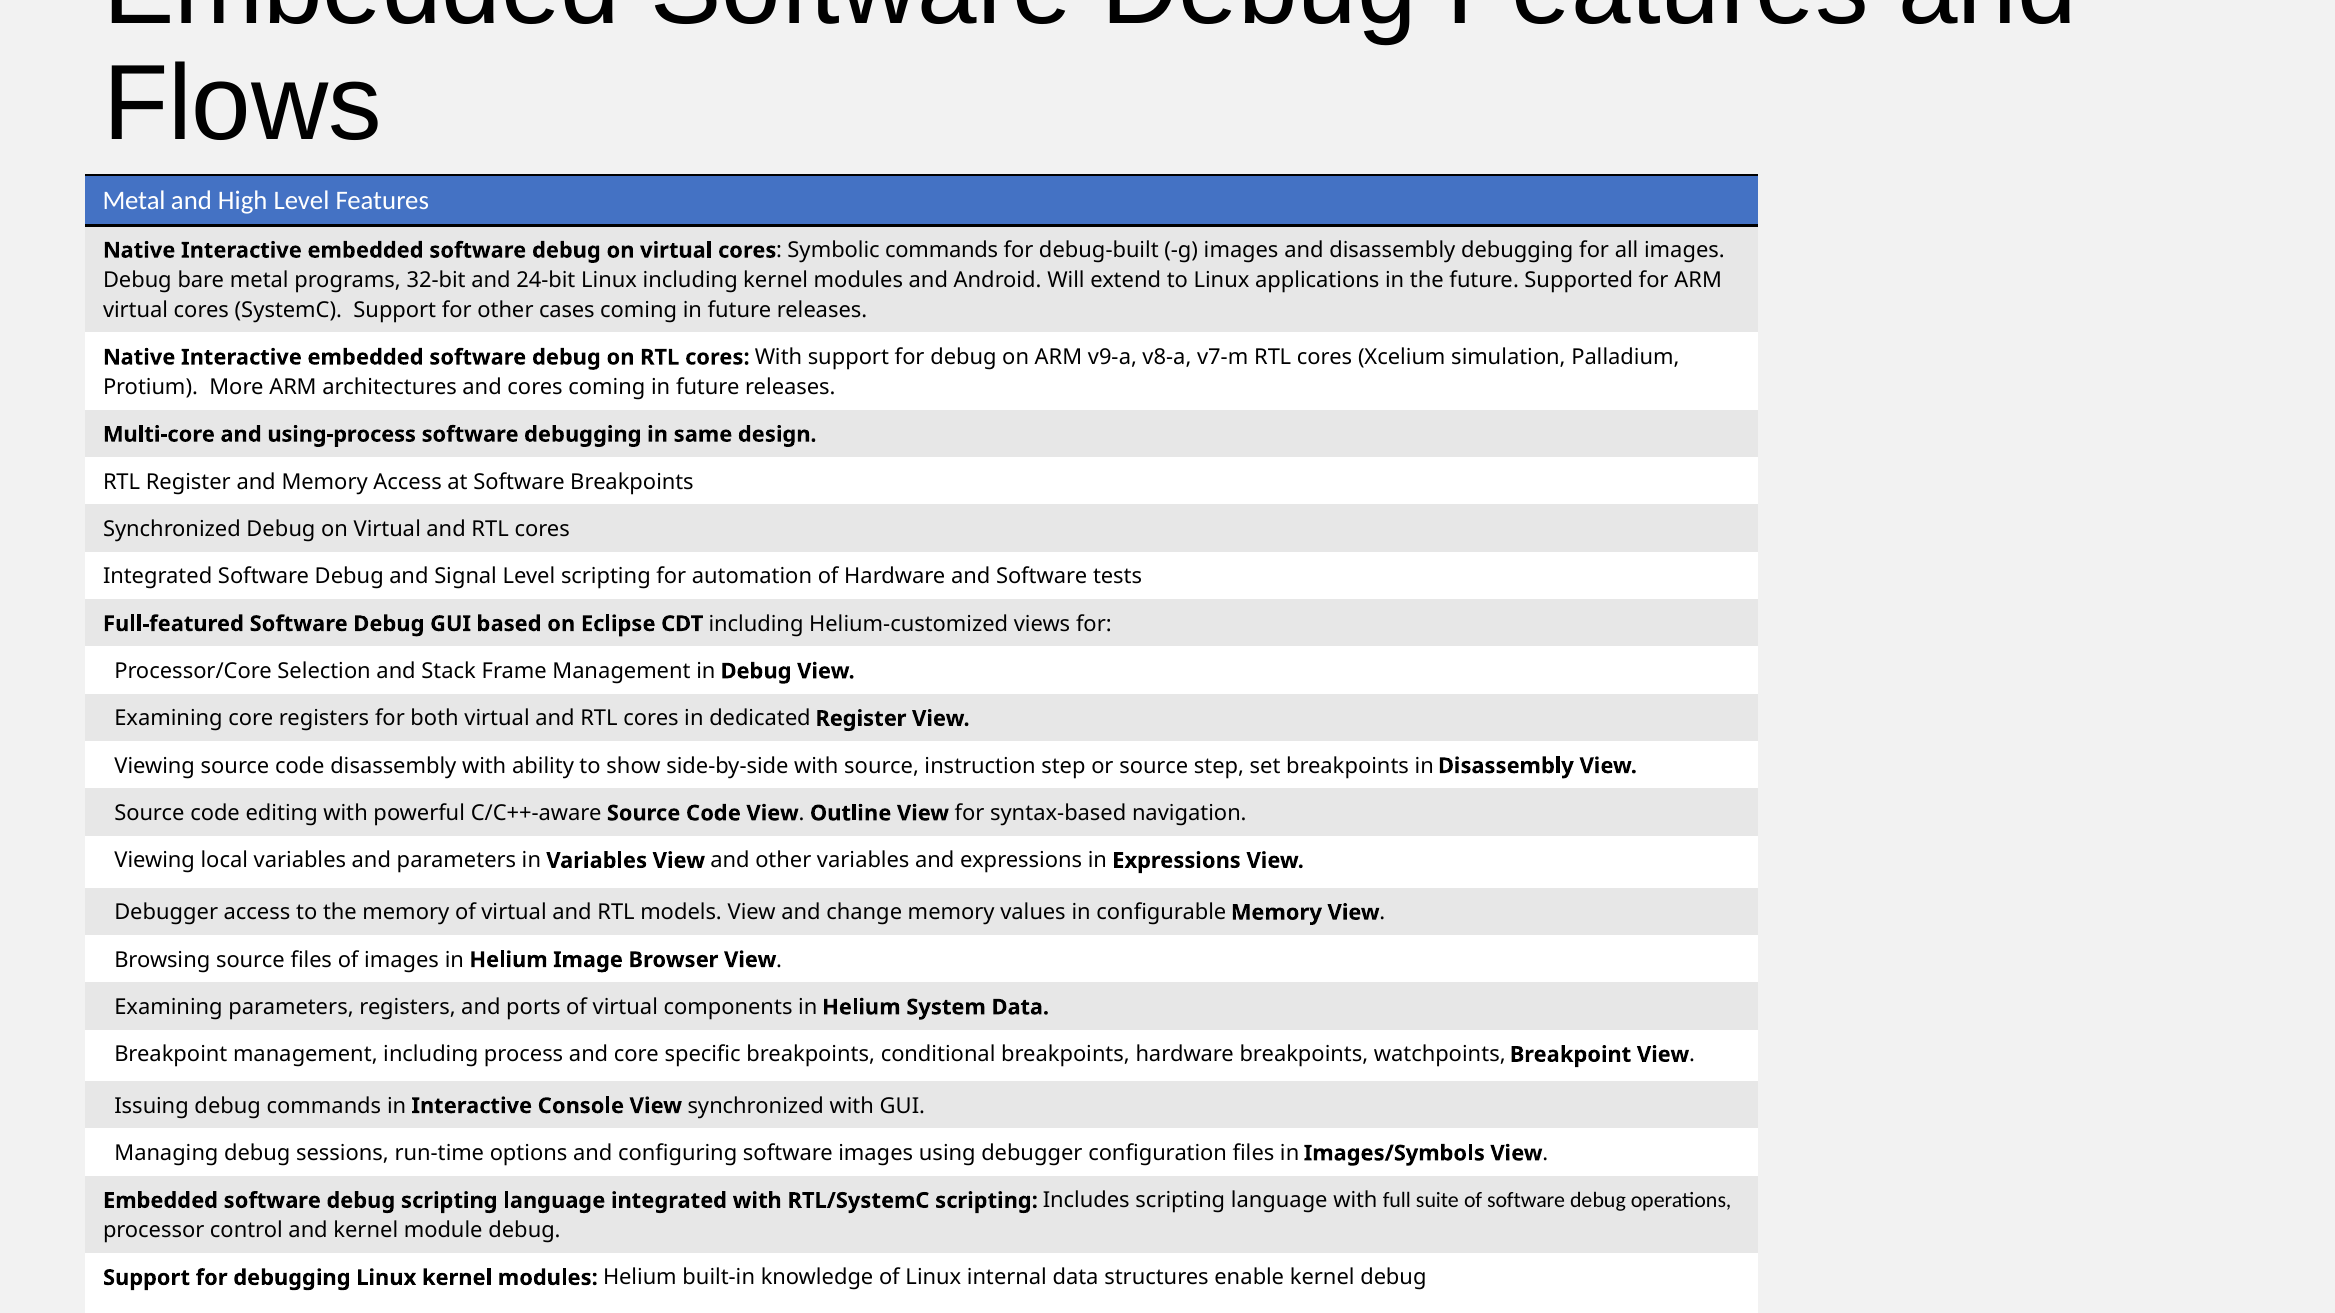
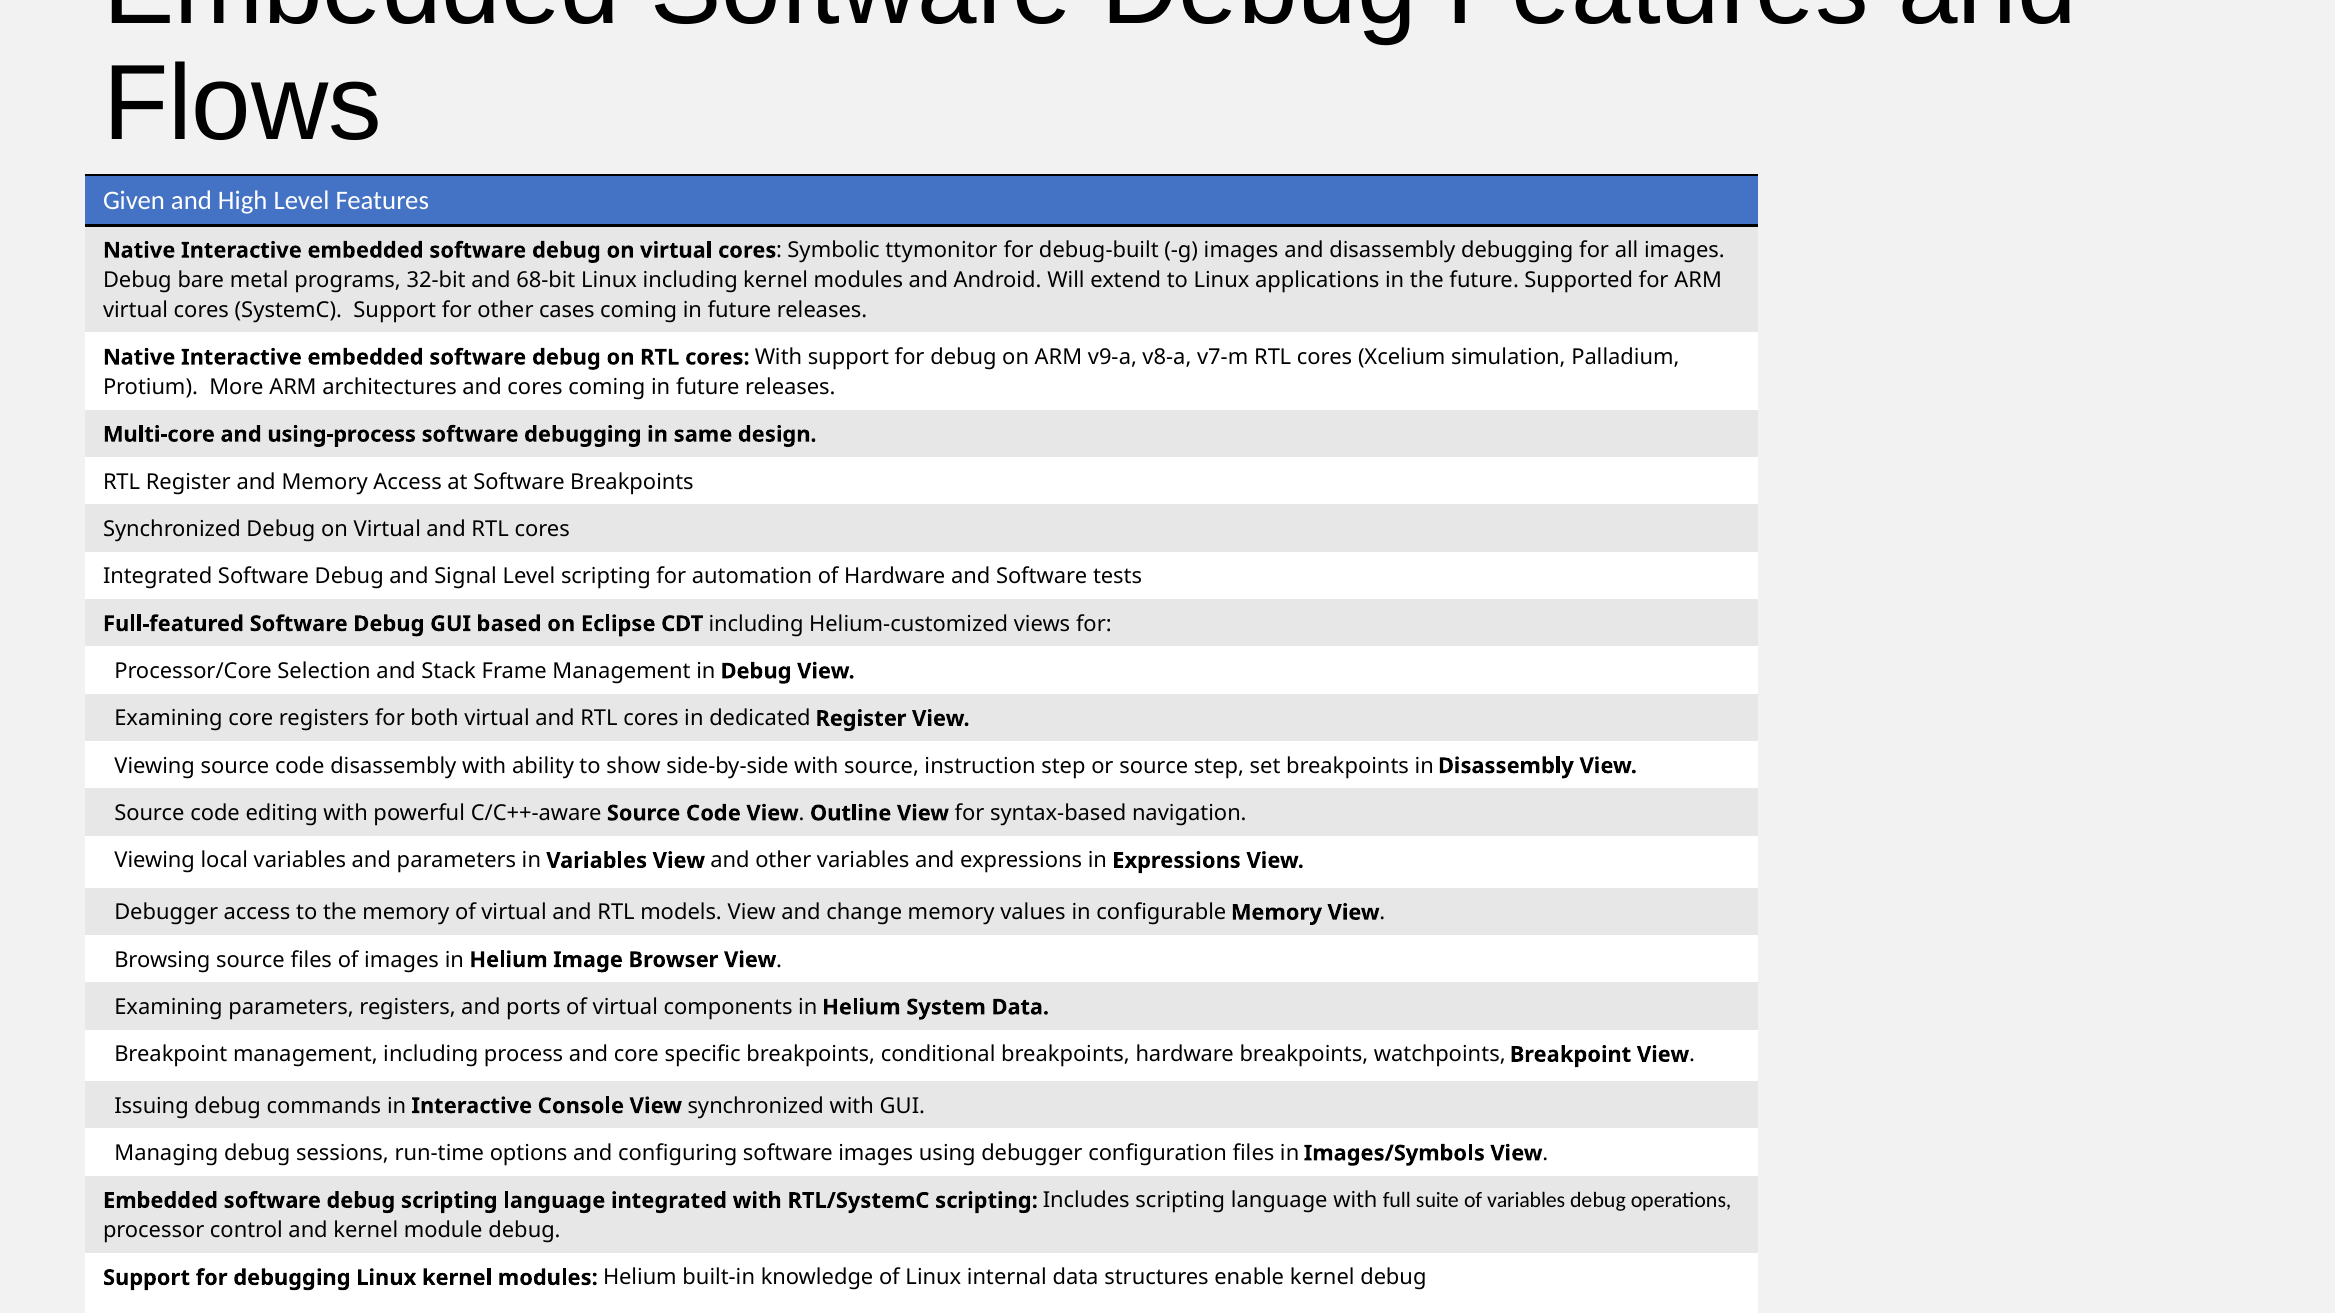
Metal: Metal -> Given (134, 201)
Symbolic commands: commands -> ttymonitor (941, 250)
24-bit: 24-bit -> 68-bit (546, 280)
of software: software -> variables (1526, 1201)
